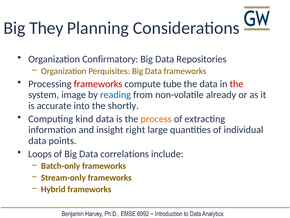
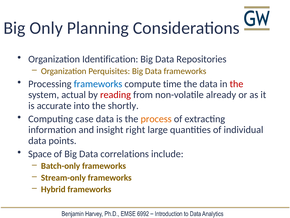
They: They -> Only (46, 28)
Confirmatory: Confirmatory -> Identification (110, 59)
frameworks colour: red -> blue (98, 84)
tube: tube -> time (172, 84)
image: image -> actual (74, 95)
reading colour: blue -> red (116, 95)
kind: kind -> case (84, 119)
Loops: Loops -> Space (40, 154)
